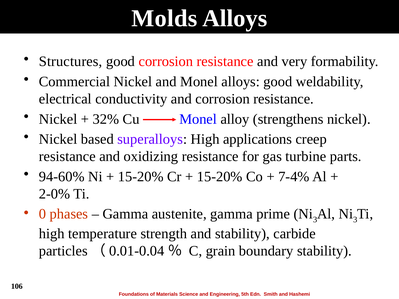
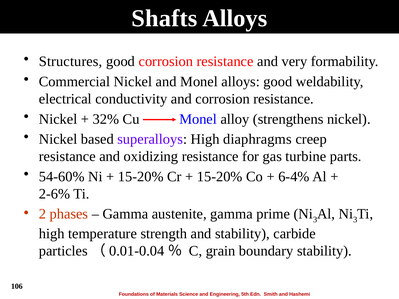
Molds: Molds -> Shafts (164, 18)
applications: applications -> diaphragms (257, 139)
94-60%: 94-60% -> 54-60% (62, 177)
7-4%: 7-4% -> 6-4% (294, 177)
2-0%: 2-0% -> 2-6% (55, 194)
0: 0 -> 2 (43, 214)
